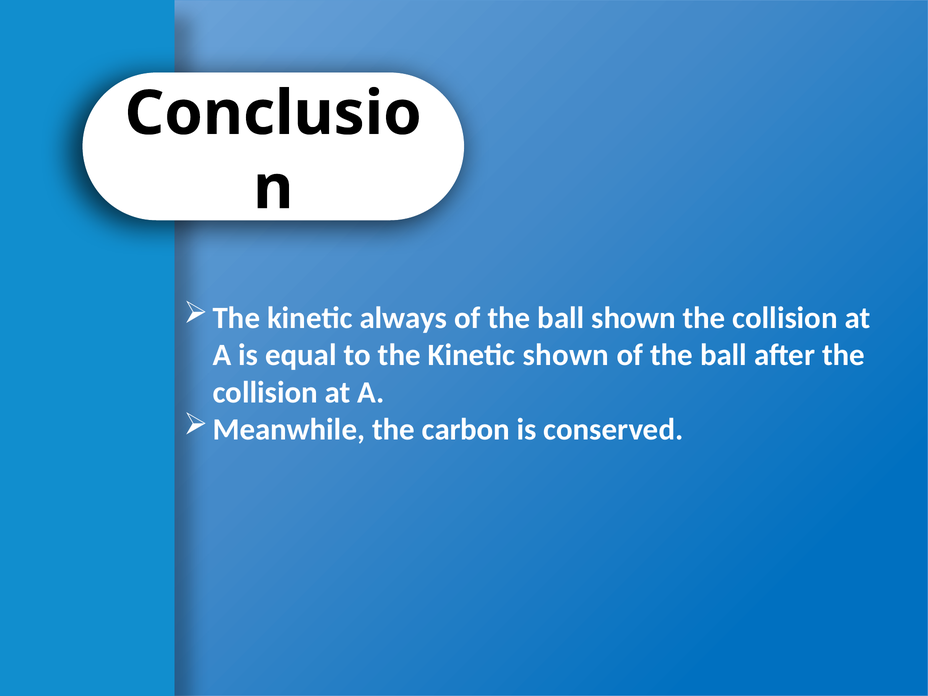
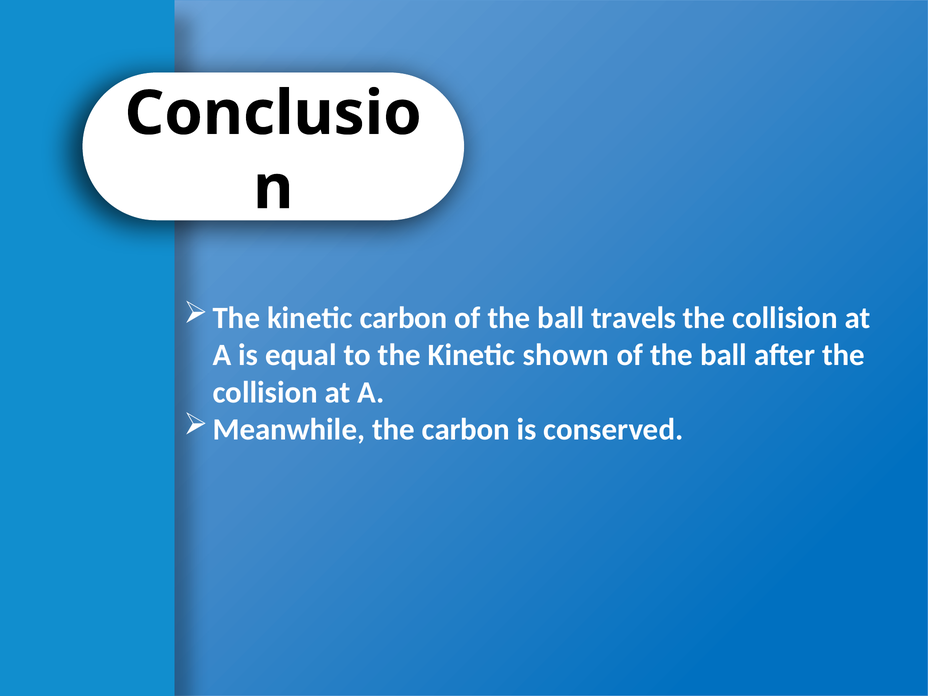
kinetic always: always -> carbon (403, 318)
ball shown: shown -> travels (634, 318)
